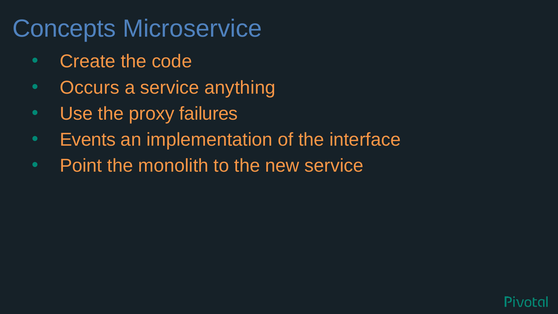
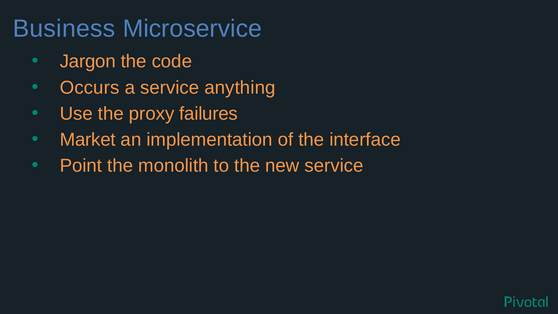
Concepts: Concepts -> Business (64, 29)
Create: Create -> Jargon (88, 62)
Events: Events -> Market (88, 140)
